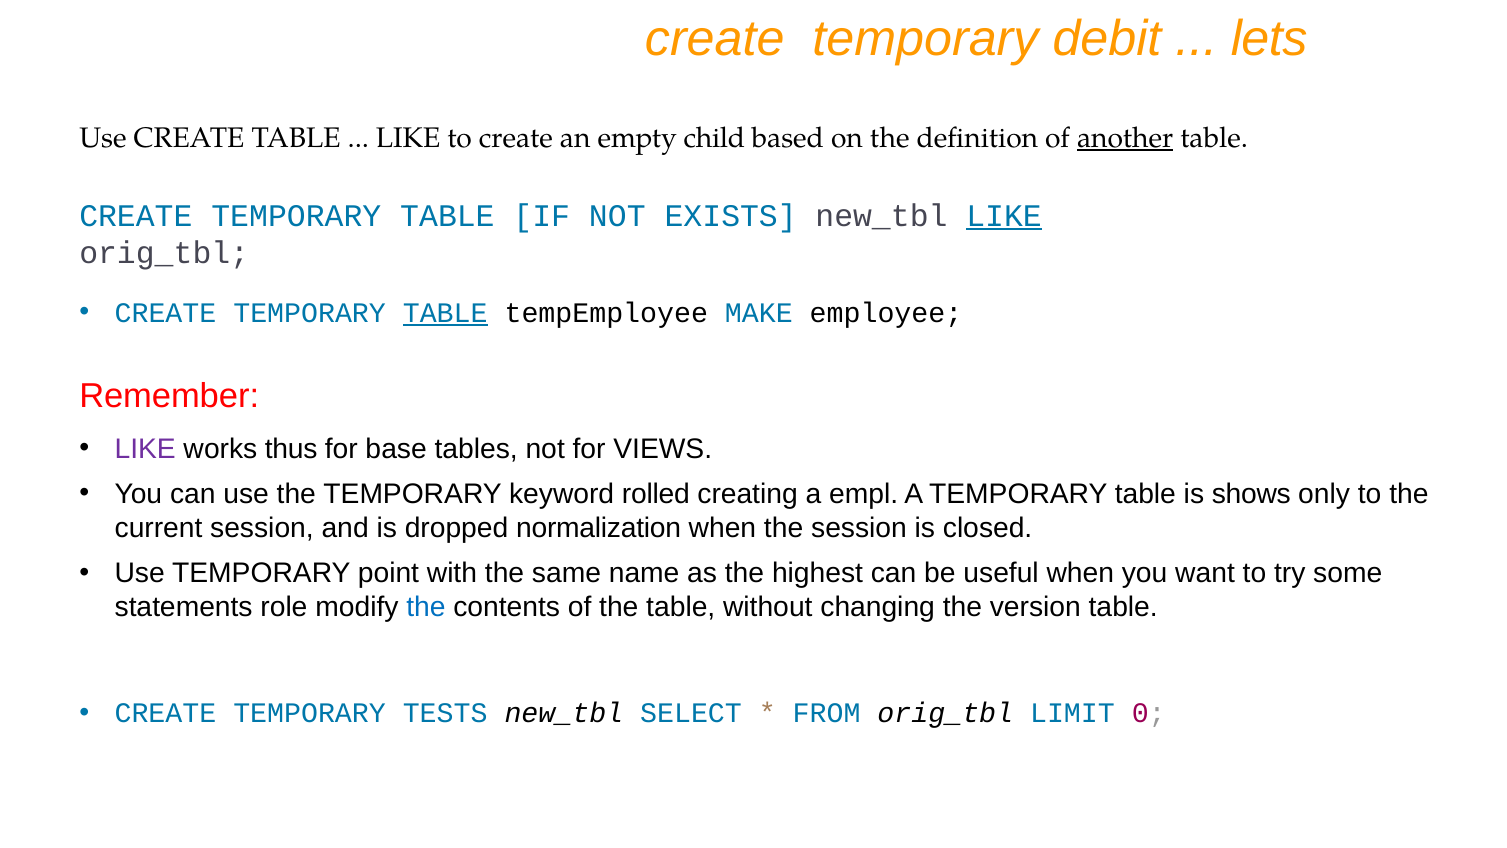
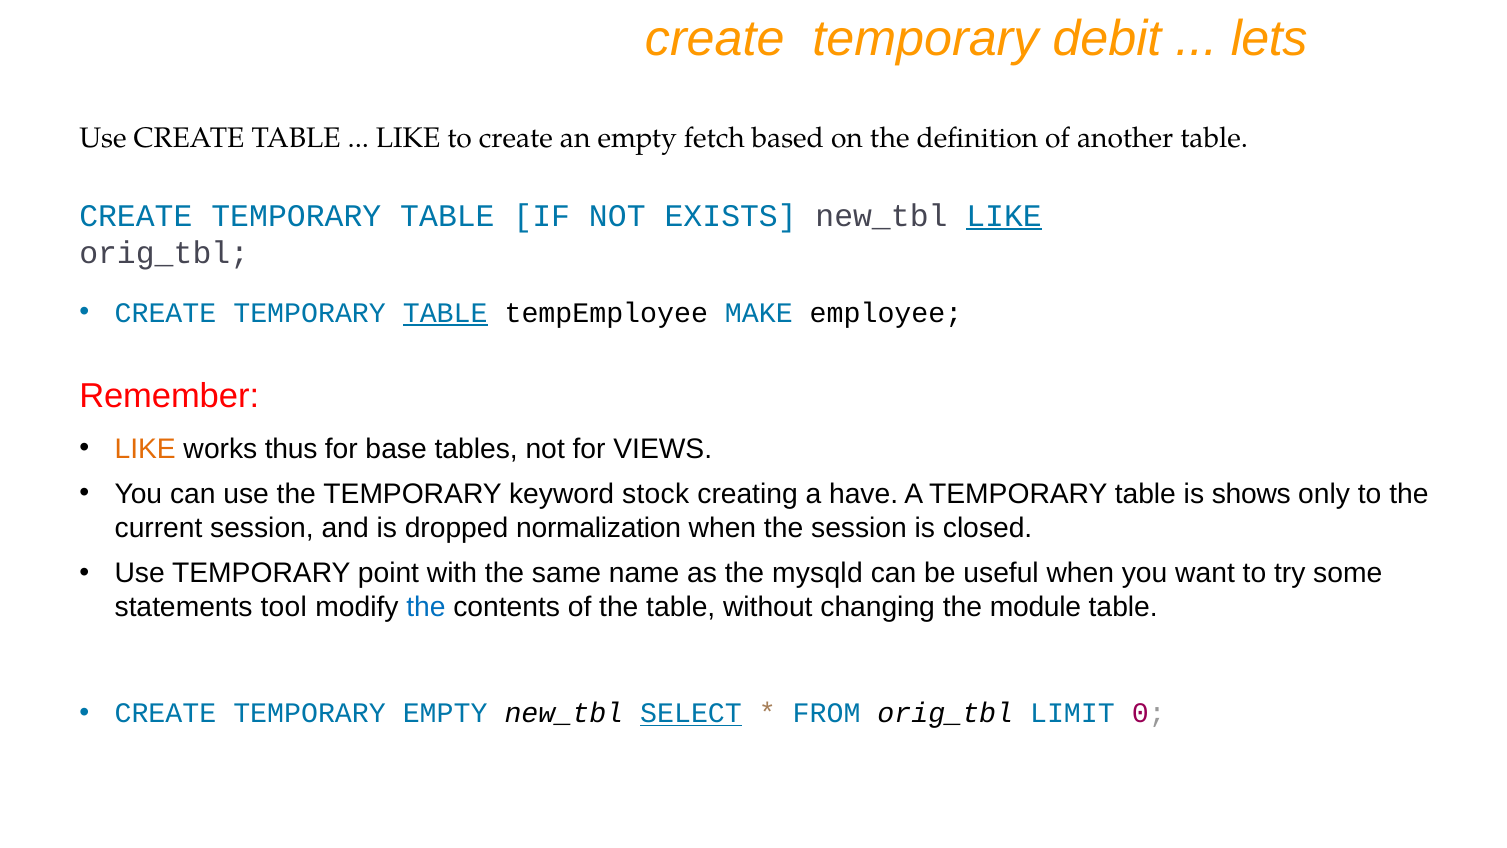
child: child -> fetch (714, 138)
another underline: present -> none (1125, 138)
LIKE colour: purple -> orange (145, 449)
rolled: rolled -> stock (656, 494)
empl: empl -> have (864, 494)
highest: highest -> mysqld (817, 573)
role: role -> tool (284, 607)
version: version -> module (1035, 607)
TEMPORARY TESTS: TESTS -> EMPTY (445, 713)
SELECT underline: none -> present (691, 713)
